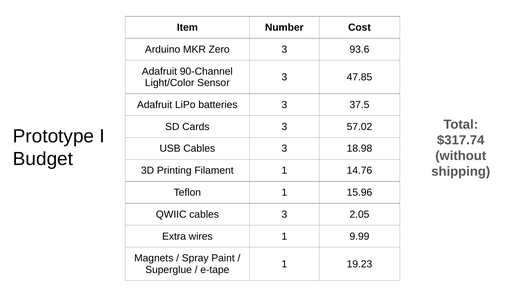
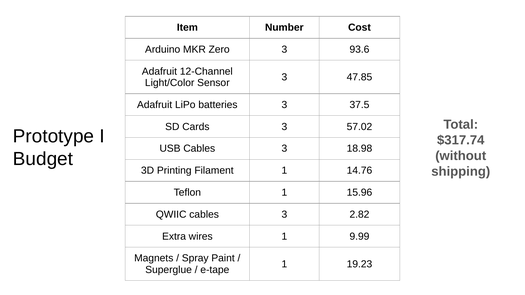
90-Channel: 90-Channel -> 12-Channel (206, 71)
2.05: 2.05 -> 2.82 (359, 215)
